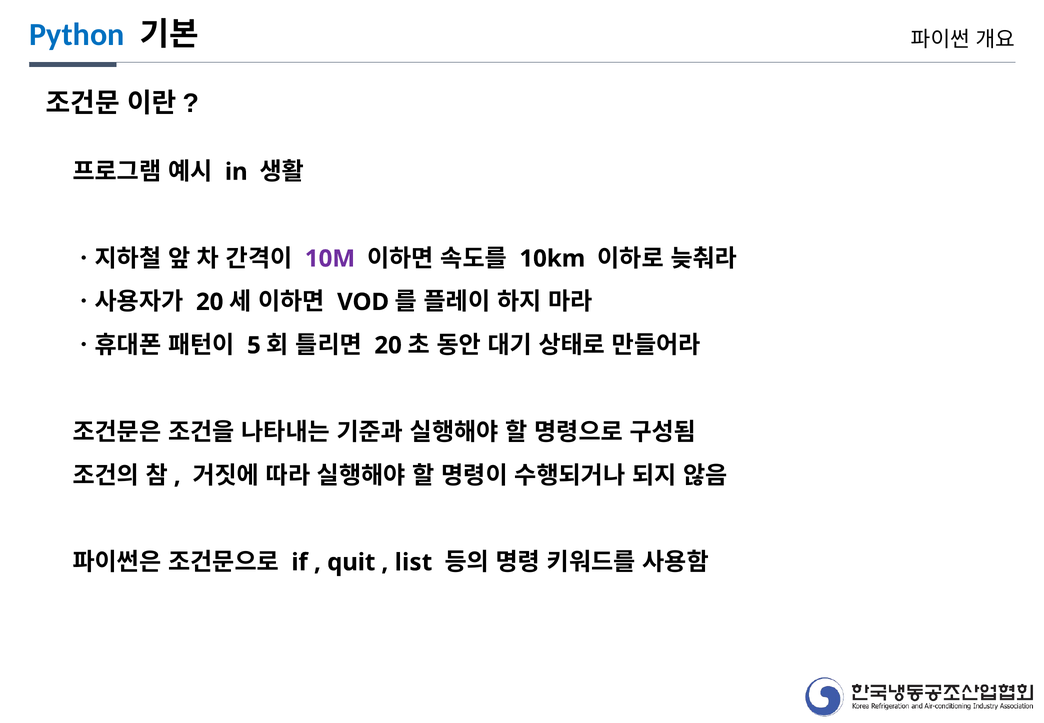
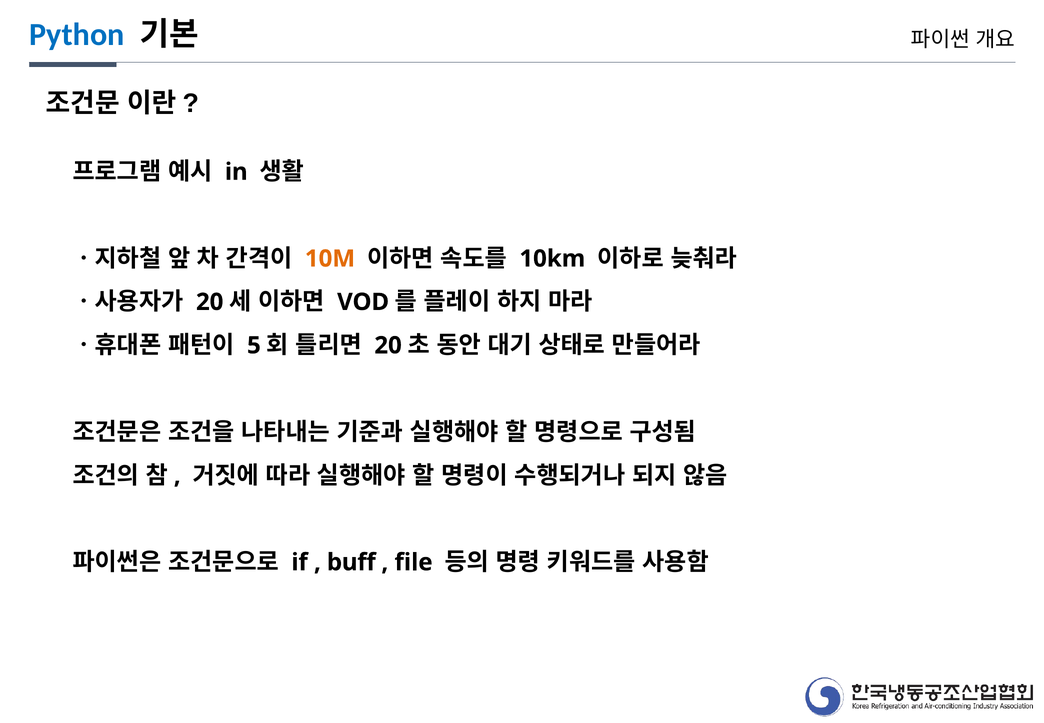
10M colour: purple -> orange (330, 259)
quit: quit -> buff (351, 562)
list: list -> file (414, 562)
